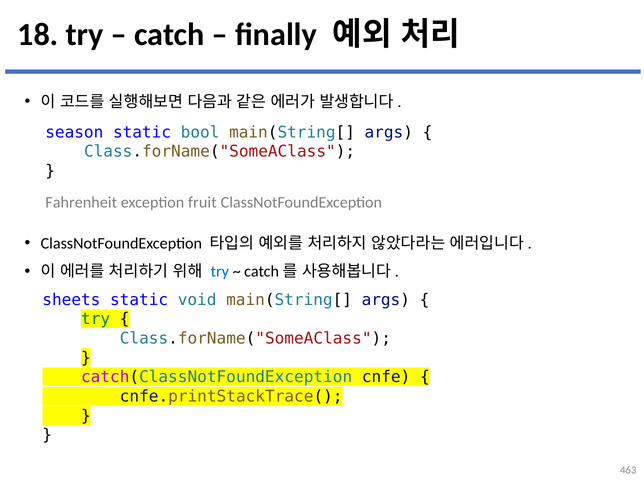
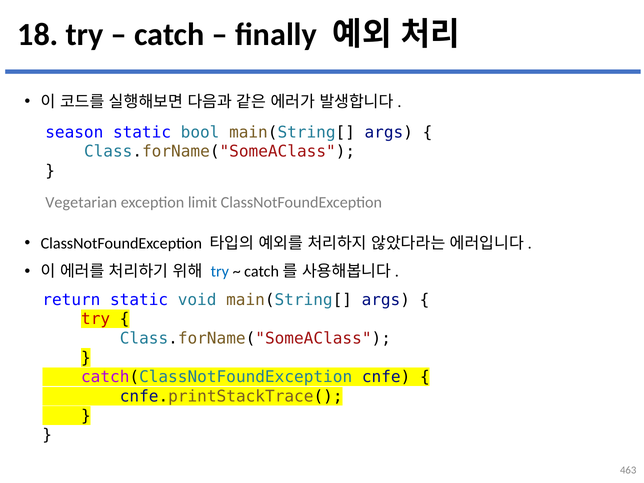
Fahrenheit: Fahrenheit -> Vegetarian (81, 203)
fruit: fruit -> limit (202, 203)
sheets: sheets -> return (71, 300)
try colour: green -> red (96, 319)
